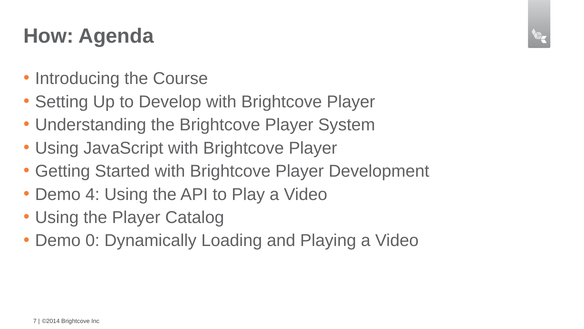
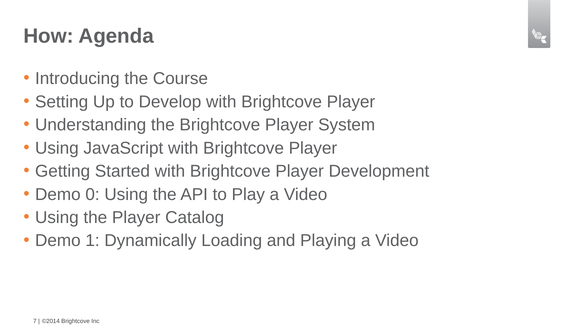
4: 4 -> 0 (92, 194)
0: 0 -> 1 (92, 240)
